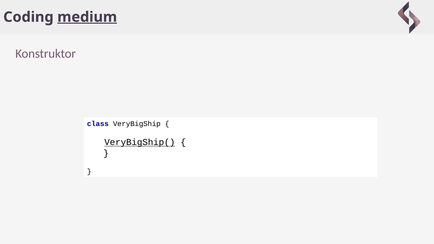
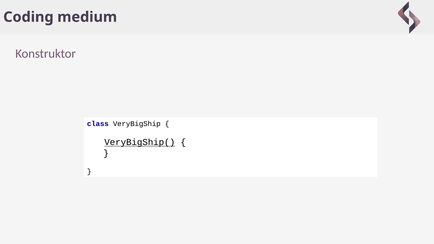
medium underline: present -> none (87, 17)
